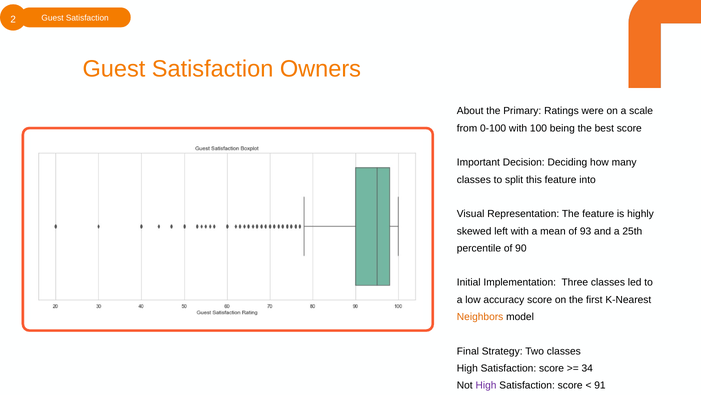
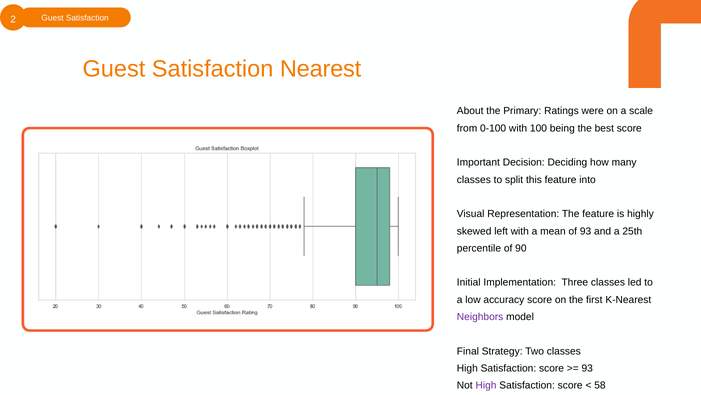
Owners: Owners -> Nearest (321, 69)
Neighbors colour: orange -> purple (480, 316)
34: 34 -> 93 (587, 368)
91: 91 -> 58 (600, 385)
